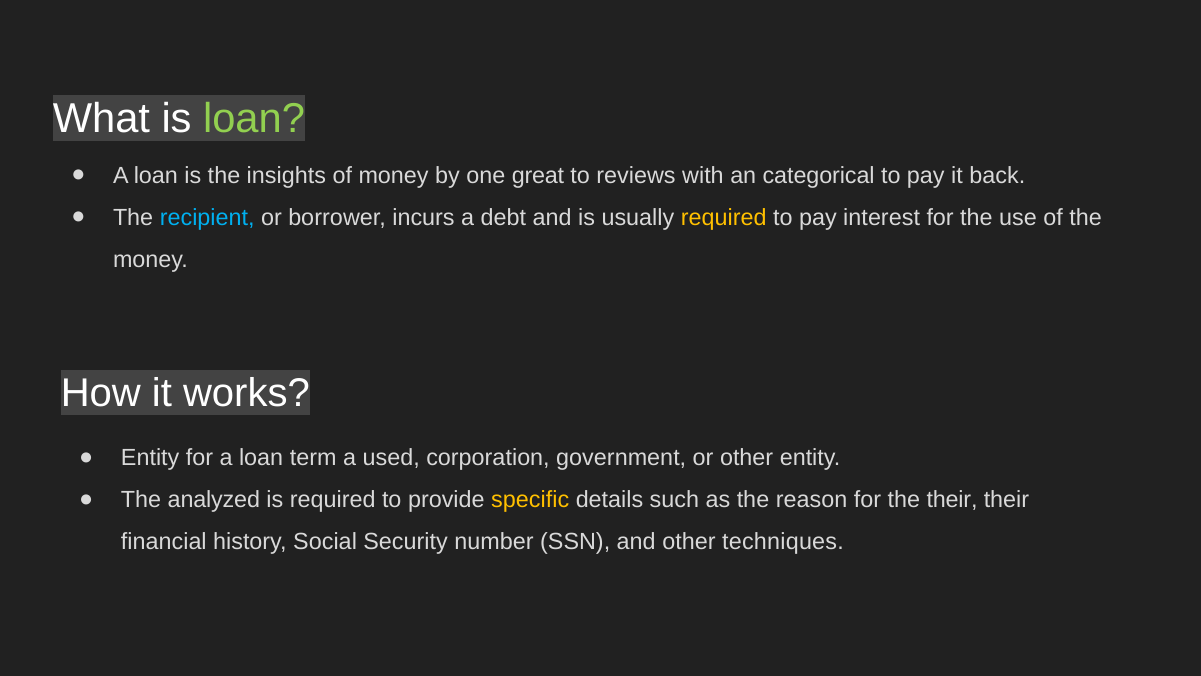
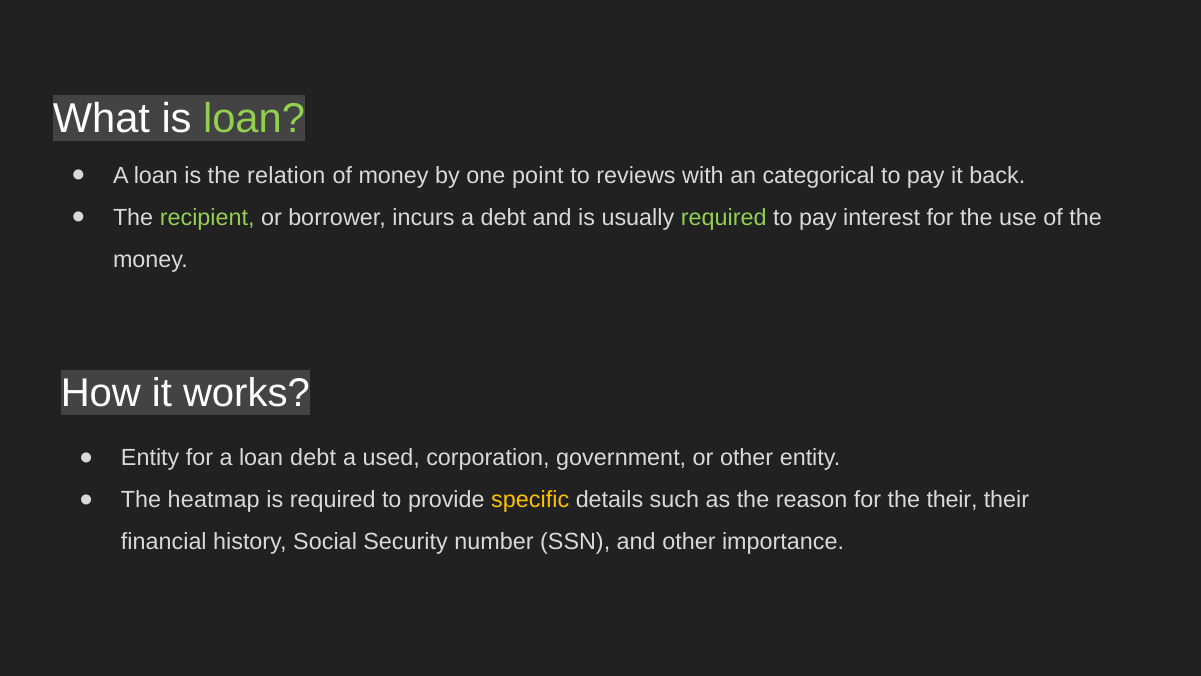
insights: insights -> relation (286, 175)
great: great -> point (538, 175)
recipient colour: light blue -> light green (207, 217)
required colour: yellow -> light green (724, 217)
loan term: term -> debt (313, 457)
analyzed: analyzed -> heatmap (214, 500)
techniques: techniques -> importance (783, 542)
